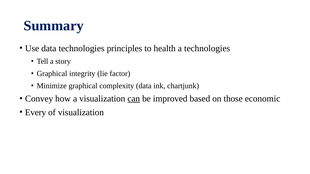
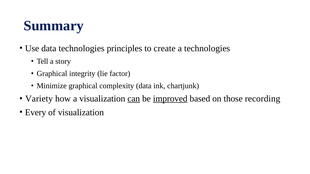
health: health -> create (165, 48)
Convey: Convey -> Variety (39, 99)
improved underline: none -> present (170, 99)
economic: economic -> recording (263, 99)
